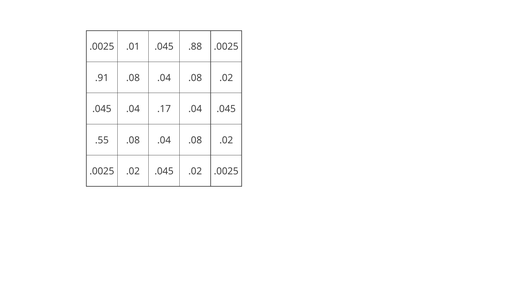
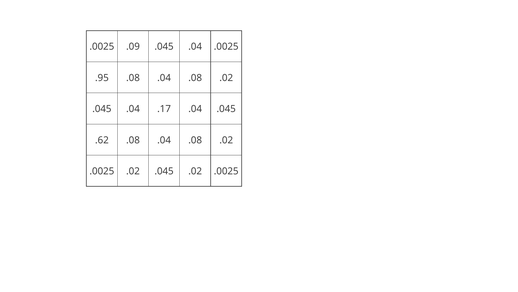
.01: .01 -> .09 (133, 47)
.88: .88 -> .04 (195, 47)
.91: .91 -> .95 (102, 78)
.55: .55 -> .62 (102, 140)
